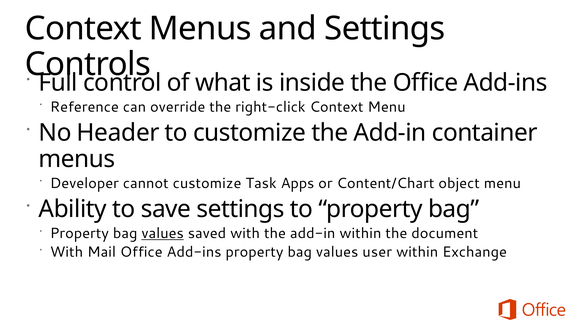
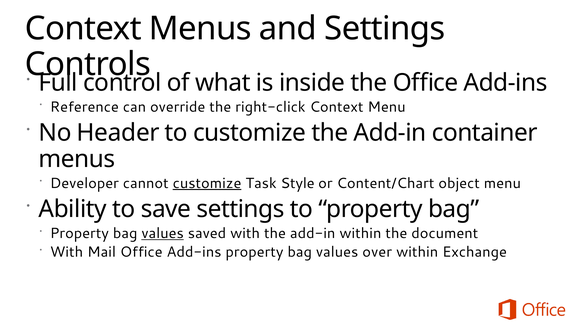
customize underline: none -> present (207, 183)
Apps: Apps -> Style (298, 183)
user: user -> over (377, 252)
